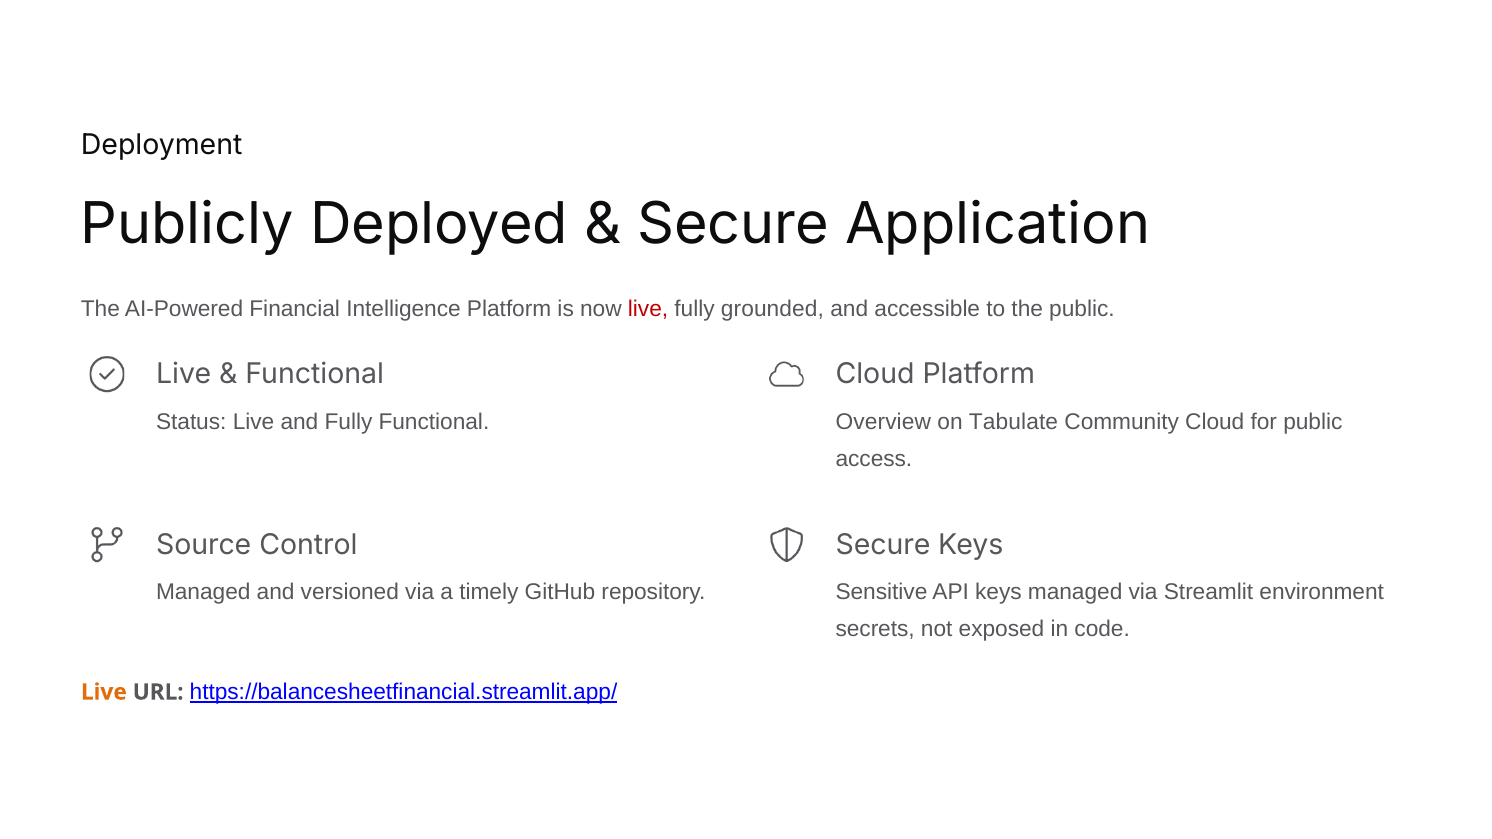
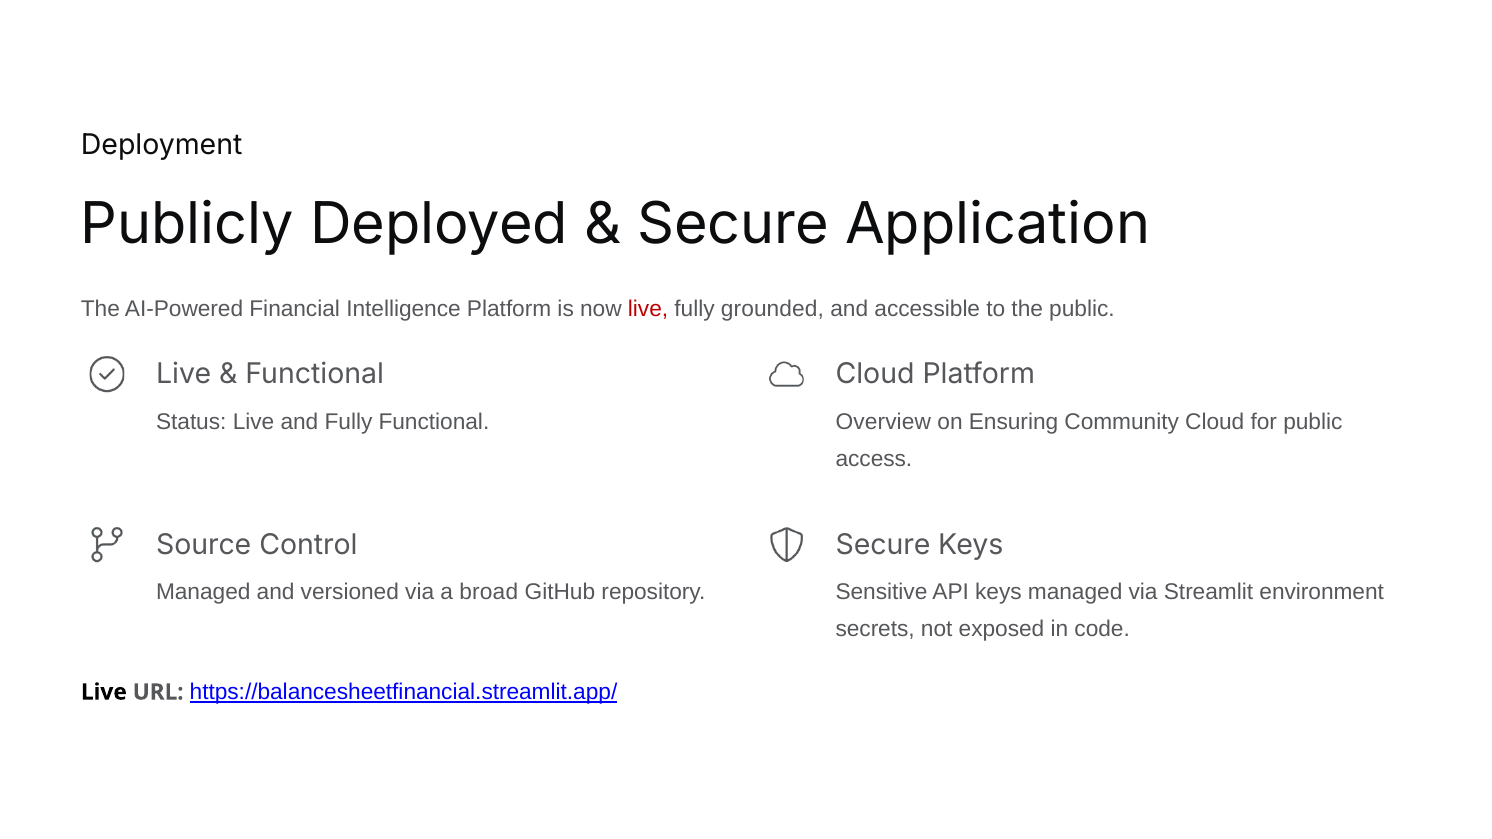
Tabulate: Tabulate -> Ensuring (1014, 422)
timely: timely -> broad (489, 592)
Live colour: orange -> black (104, 692)
